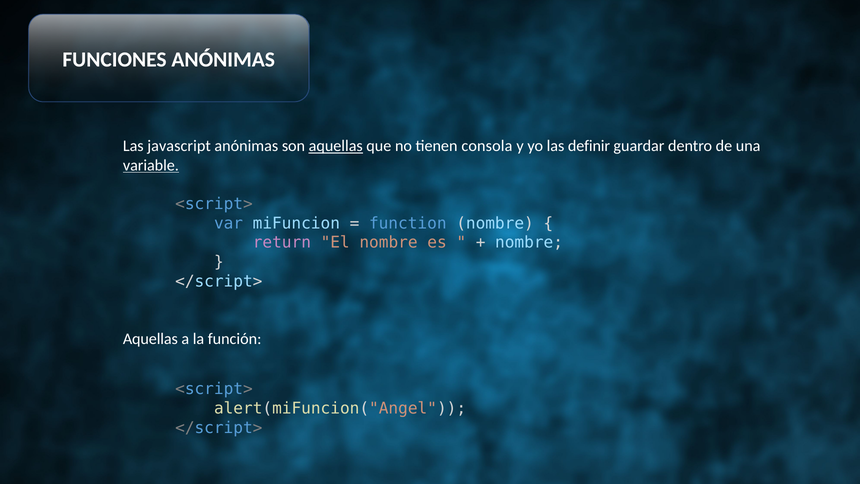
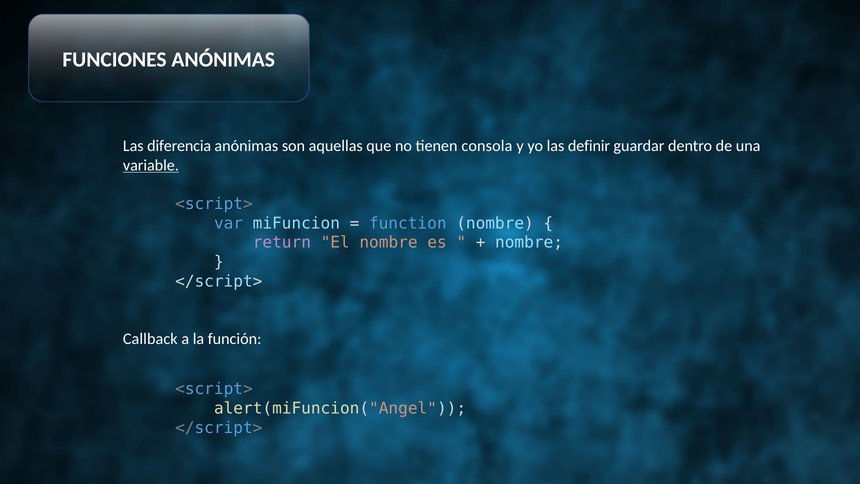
javascript: javascript -> diferencia (179, 146)
aquellas underline: present -> none (336, 146)
Aquellas: Aquellas -> Callback (150, 339)
